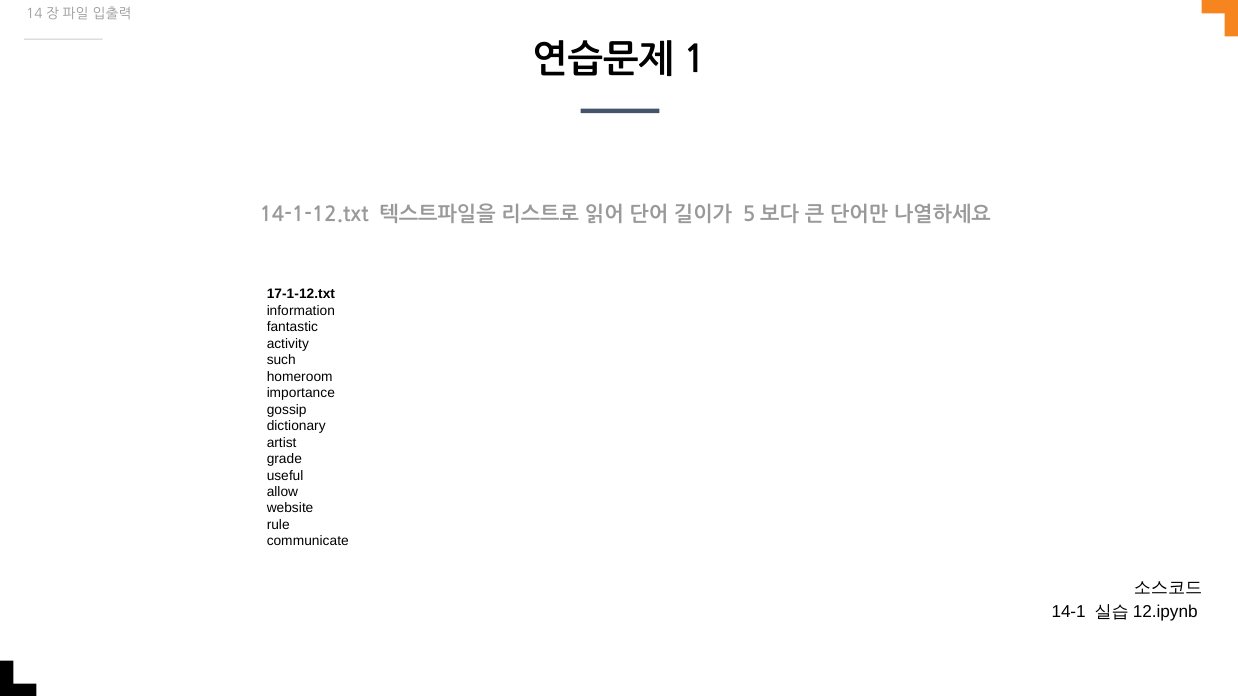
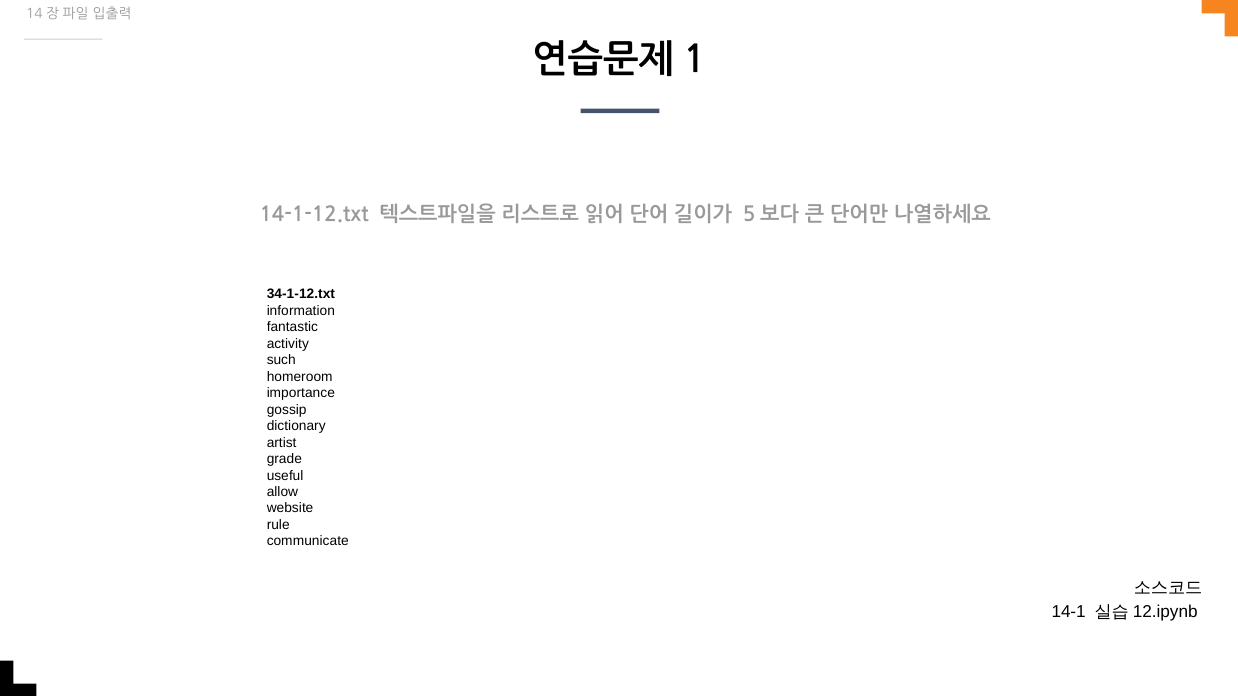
17-1-12.txt: 17-1-12.txt -> 34-1-12.txt (301, 295)
